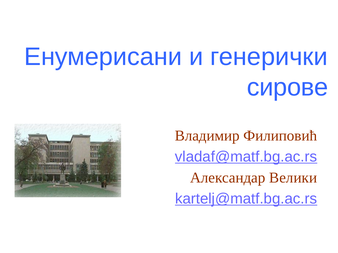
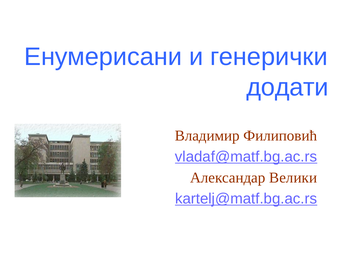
сирове: сирове -> додати (288, 87)
